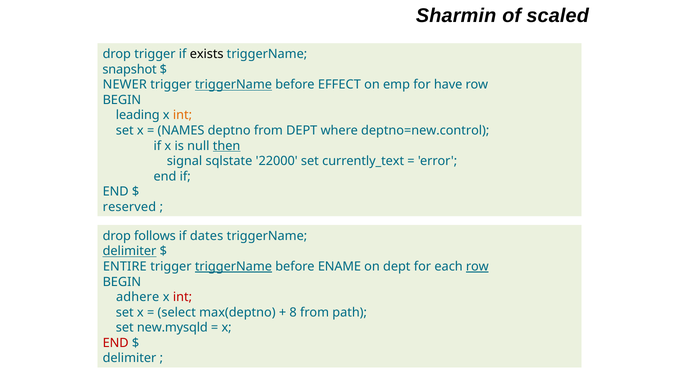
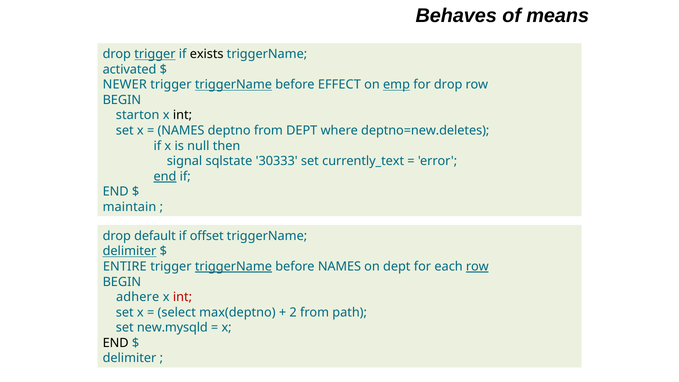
Sharmin: Sharmin -> Behaves (456, 16)
scaled: scaled -> means (558, 16)
trigger underline: none -> present (155, 54)
snapshot: snapshot -> activated (130, 69)
emp underline: none -> present (397, 85)
for have: have -> drop (448, 85)
leading: leading -> starton (138, 115)
int colour: orange -> black (182, 115)
deptno=new.control: deptno=new.control -> deptno=new.deletes (425, 131)
then underline: present -> none (227, 146)
22000: 22000 -> 30333 (277, 161)
end underline: none -> present (165, 176)
reserved: reserved -> maintain (129, 207)
follows: follows -> default (155, 236)
dates: dates -> offset (207, 236)
before ENAME: ENAME -> NAMES (339, 267)
8: 8 -> 2 (293, 312)
END colour: red -> black (116, 343)
